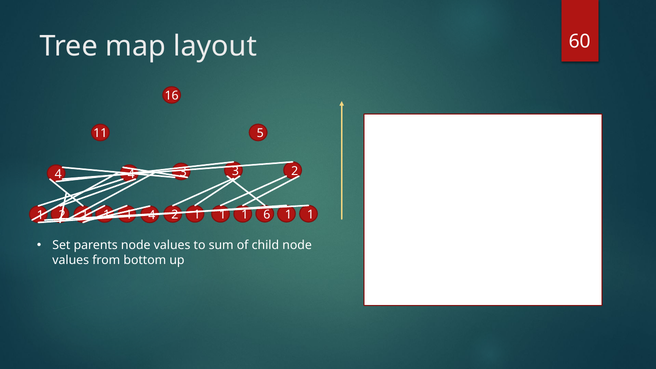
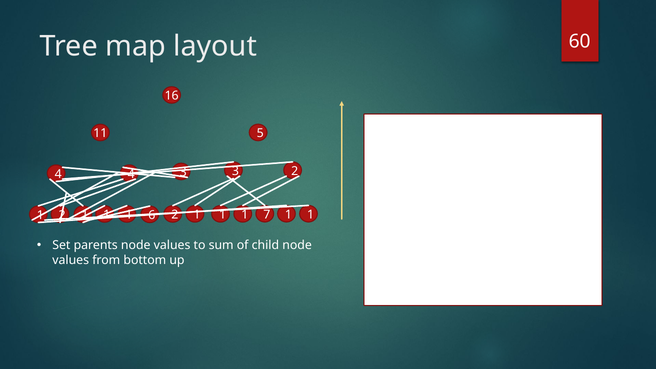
6: 6 -> 7 (267, 215)
1 4: 4 -> 6 (152, 215)
